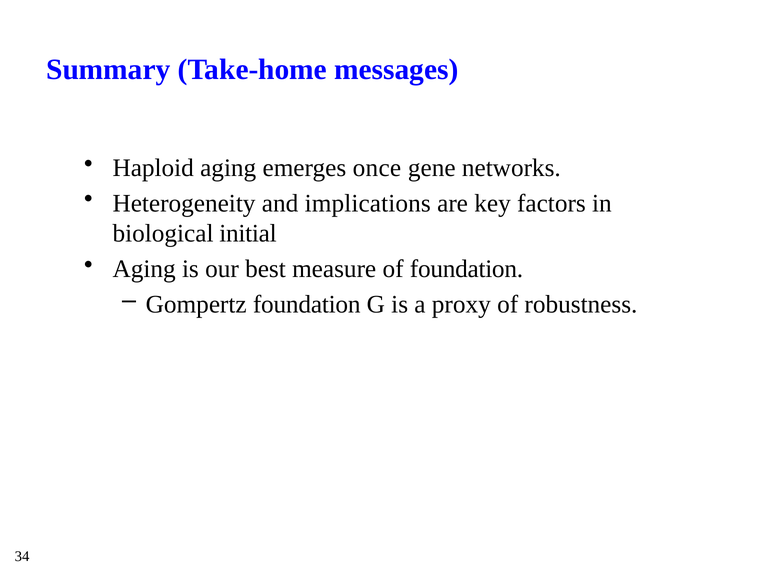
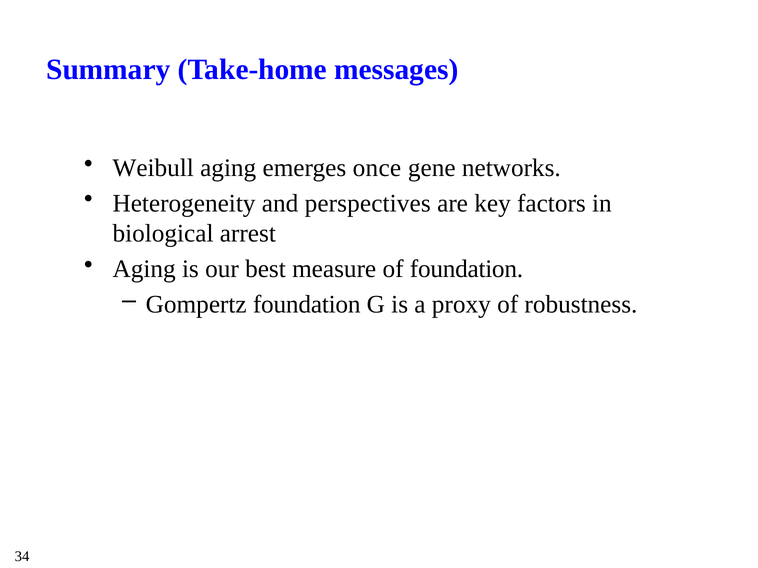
Haploid: Haploid -> Weibull (153, 168)
implications: implications -> perspectives (368, 203)
initial: initial -> arrest (248, 234)
